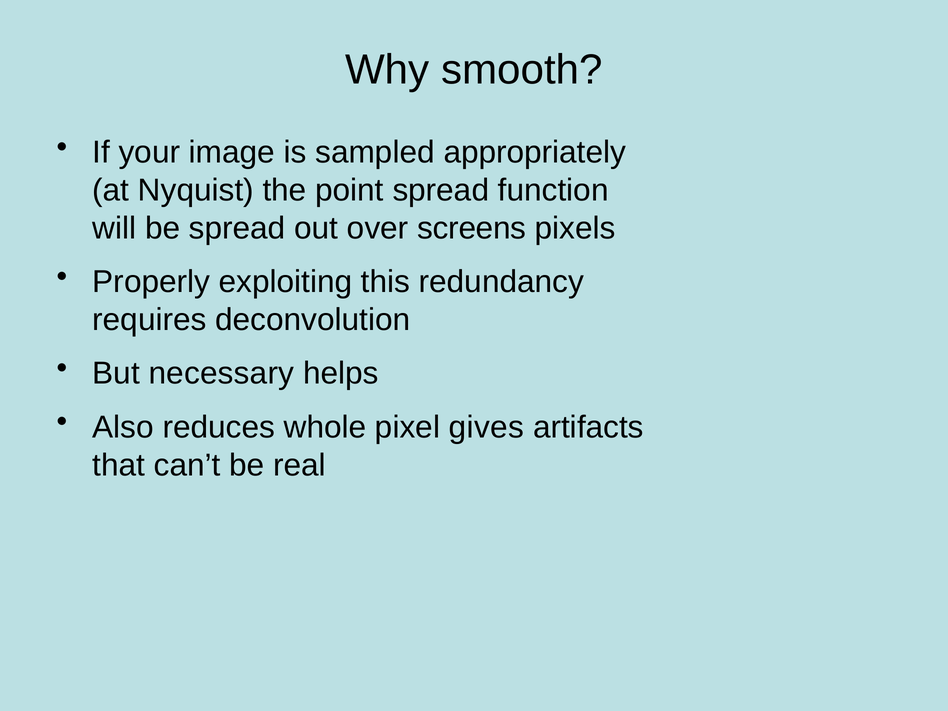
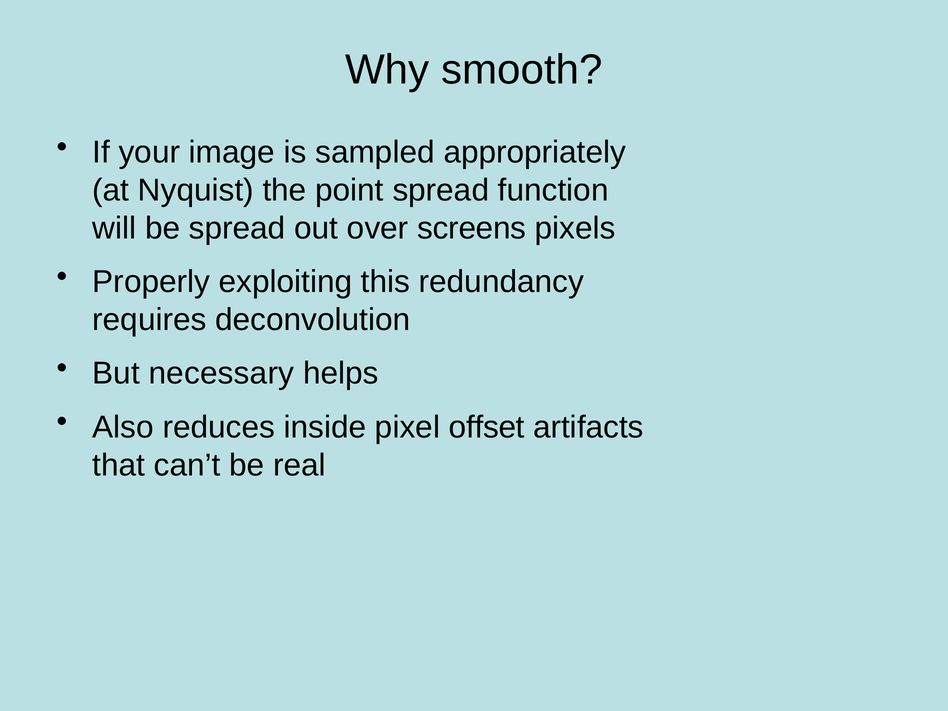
whole: whole -> inside (325, 427)
gives: gives -> offset (487, 427)
